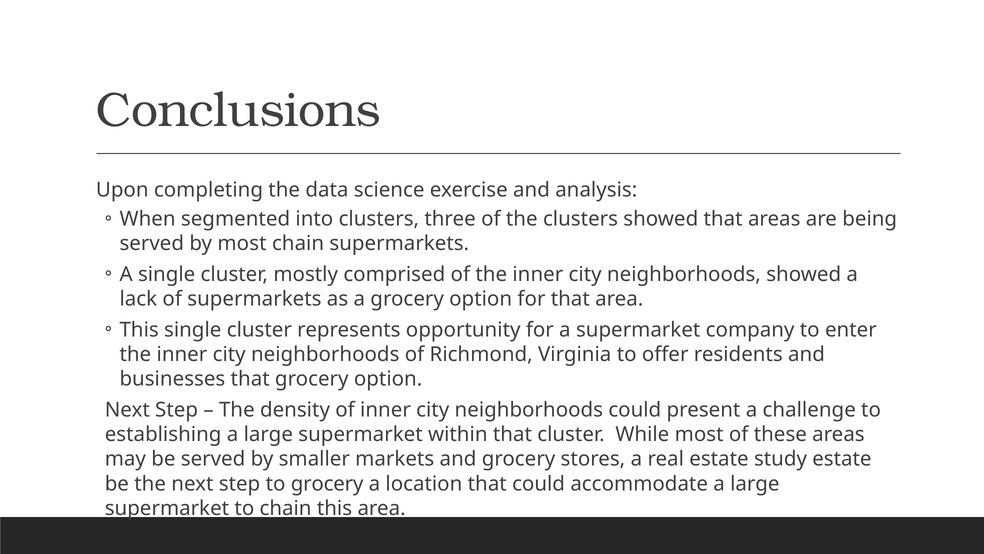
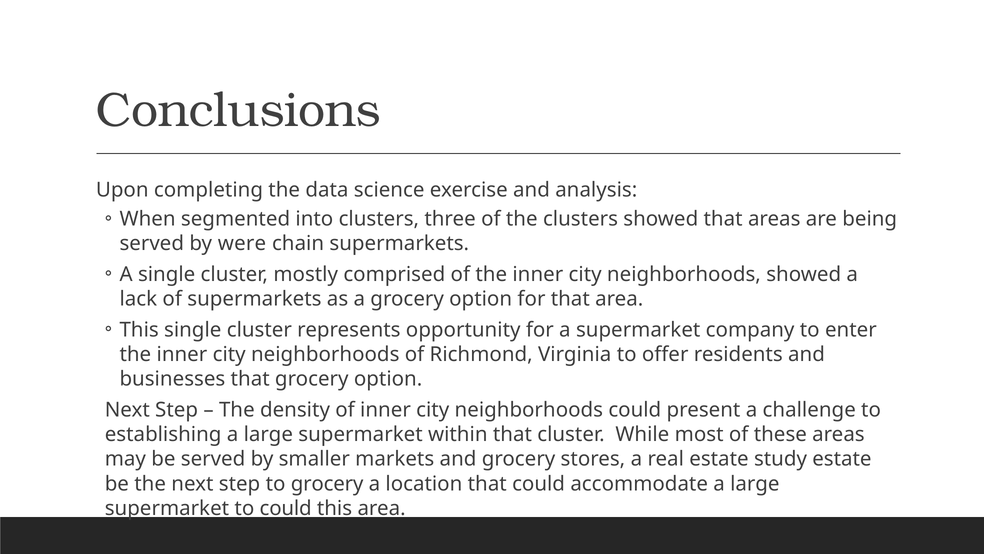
by most: most -> were (242, 243)
to chain: chain -> could (286, 508)
